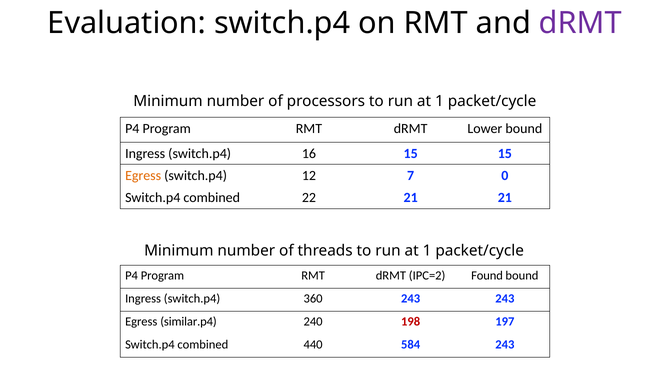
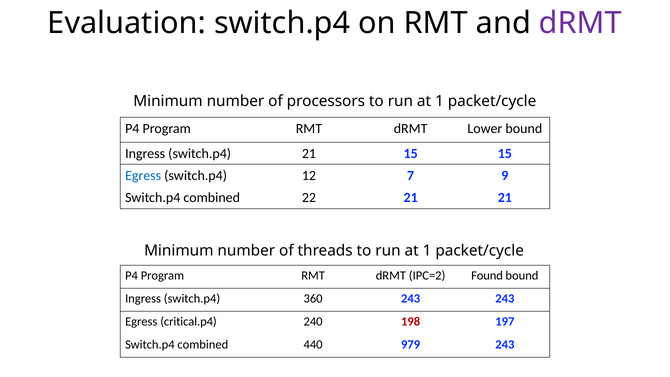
switch.p4 16: 16 -> 21 (309, 153)
Egress colour: orange -> blue (143, 175)
0: 0 -> 9 (505, 175)
similar.p4: similar.p4 -> critical.p4 (188, 322)
584: 584 -> 979 (411, 345)
